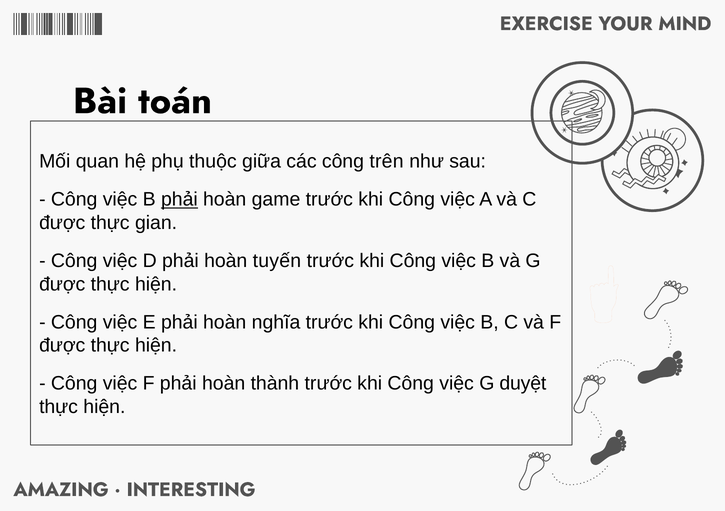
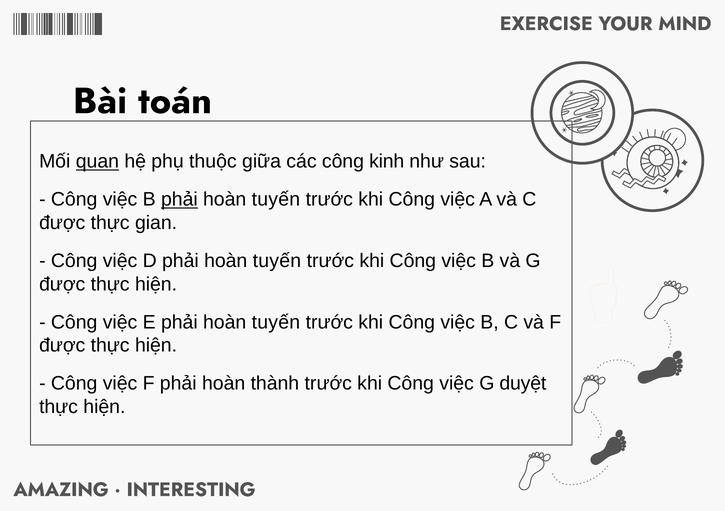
quan underline: none -> present (97, 161)
trên: trên -> kinh (387, 161)
game: game -> tuyến (276, 199)
E phải hoàn nghĩa: nghĩa -> tuyến (276, 322)
